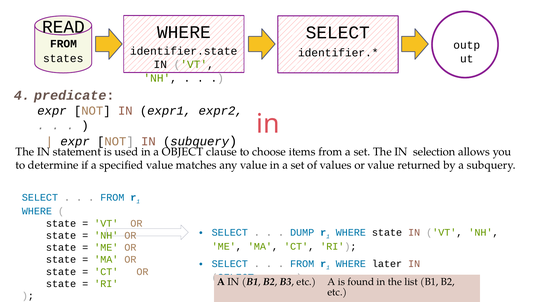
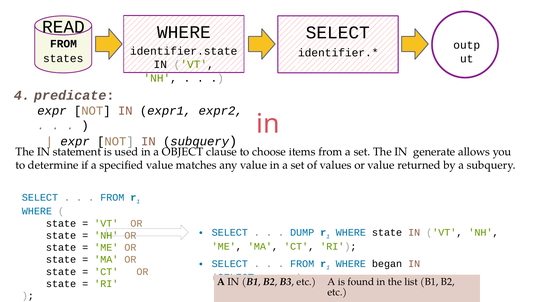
selection: selection -> generate (434, 151)
later: later -> began (387, 263)
